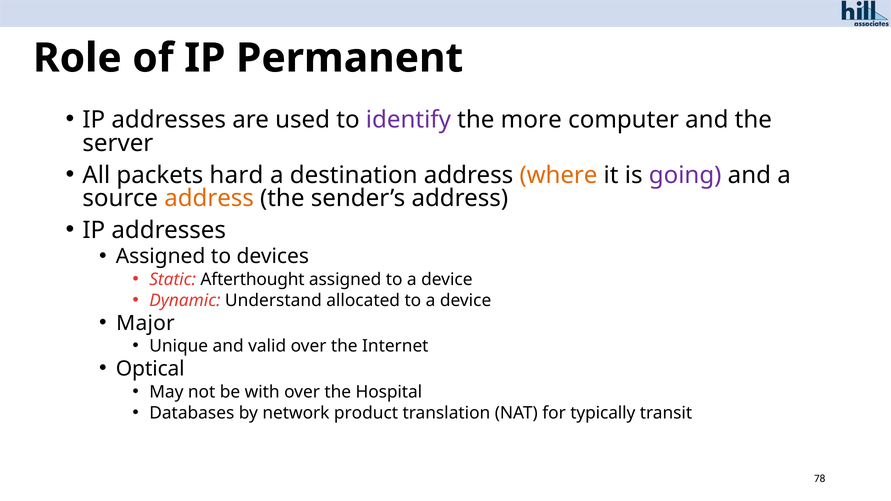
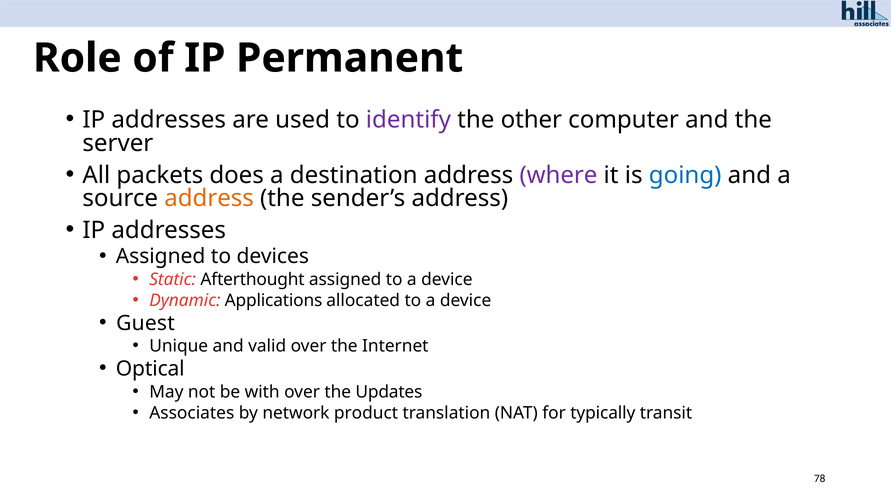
more: more -> other (531, 120)
hard: hard -> does (237, 175)
where colour: orange -> purple (558, 175)
going colour: purple -> blue (685, 175)
Understand: Understand -> Applications (273, 301)
Major: Major -> Guest (146, 323)
Hospital: Hospital -> Updates (389, 392)
Databases: Databases -> Associates (192, 413)
